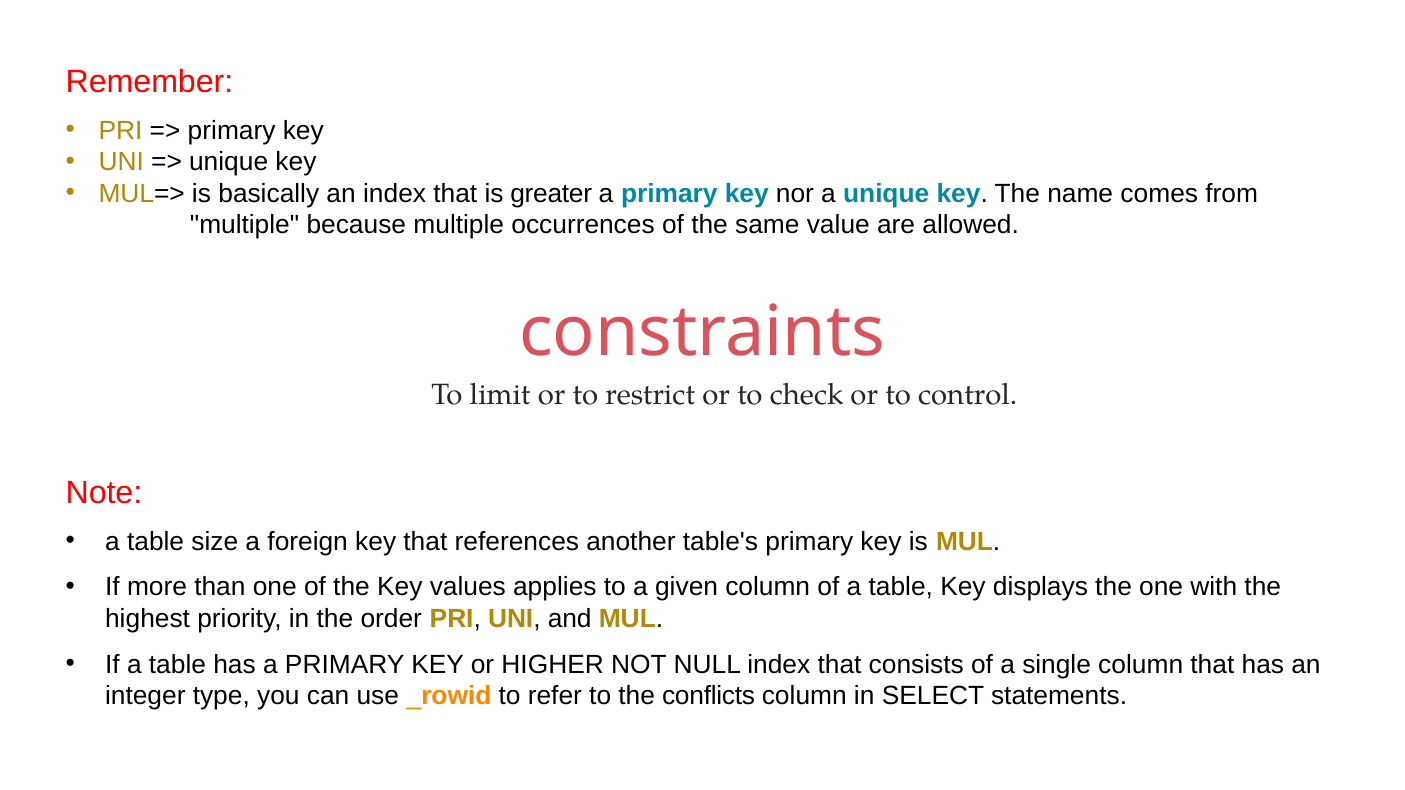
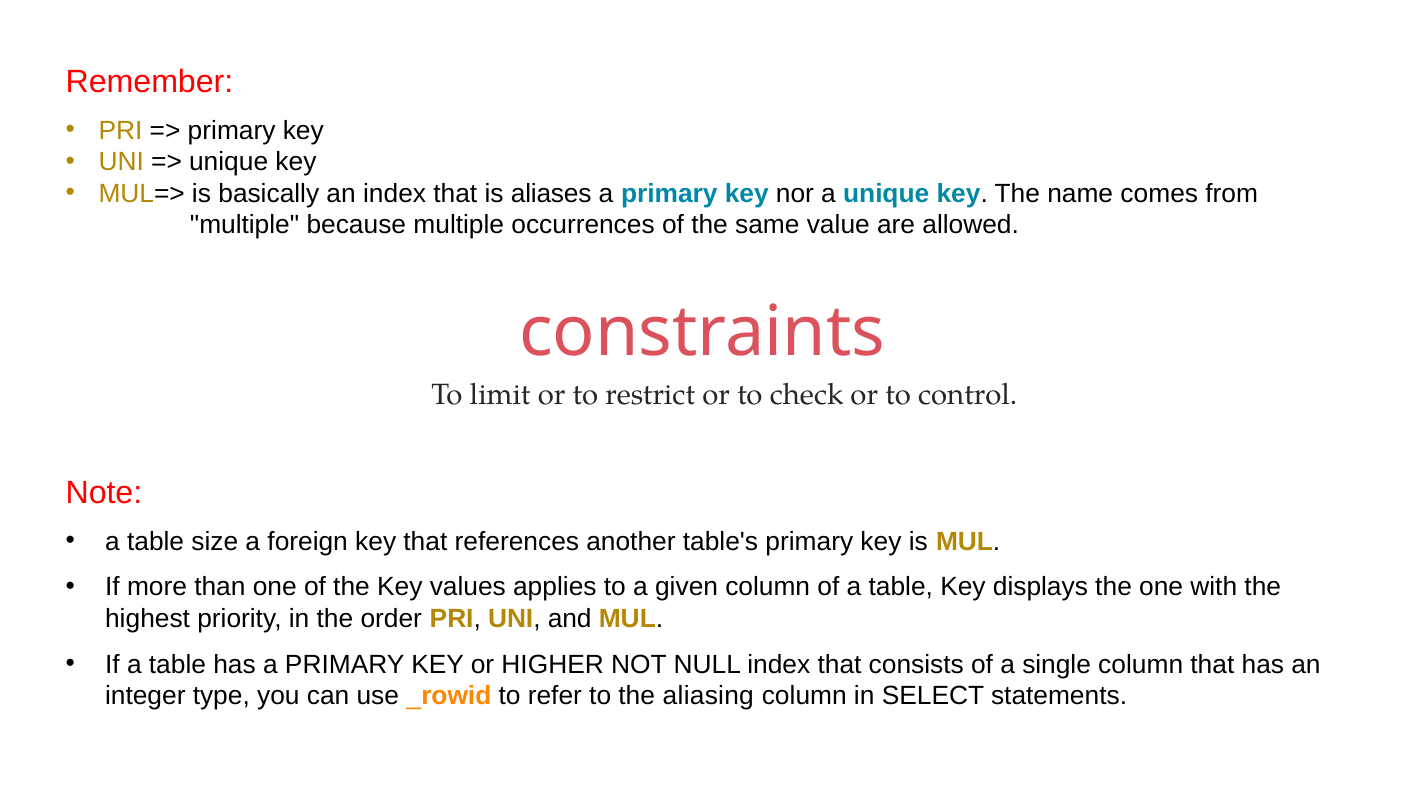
greater: greater -> aliases (551, 194)
conflicts: conflicts -> aliasing (708, 696)
